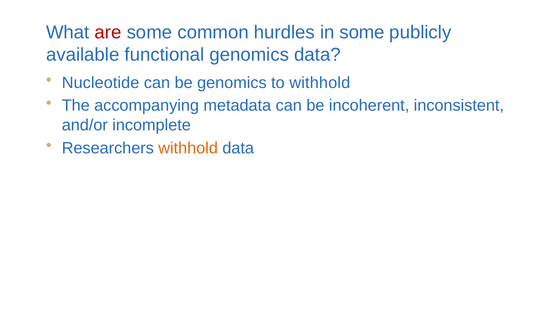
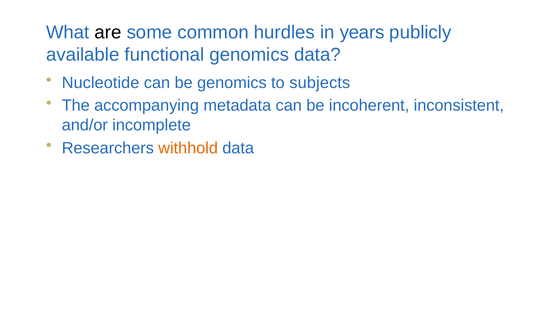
are colour: red -> black (108, 32)
in some: some -> years (362, 32)
to withhold: withhold -> subjects (320, 83)
